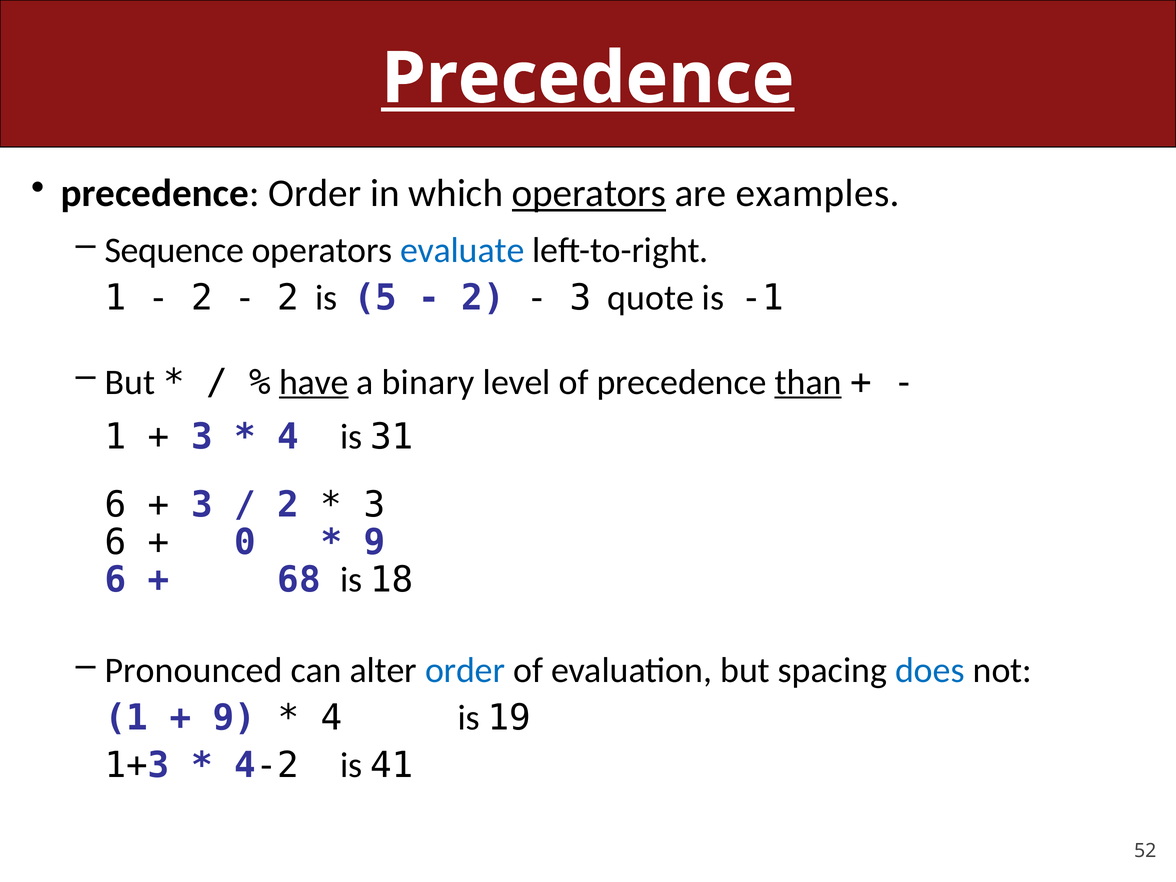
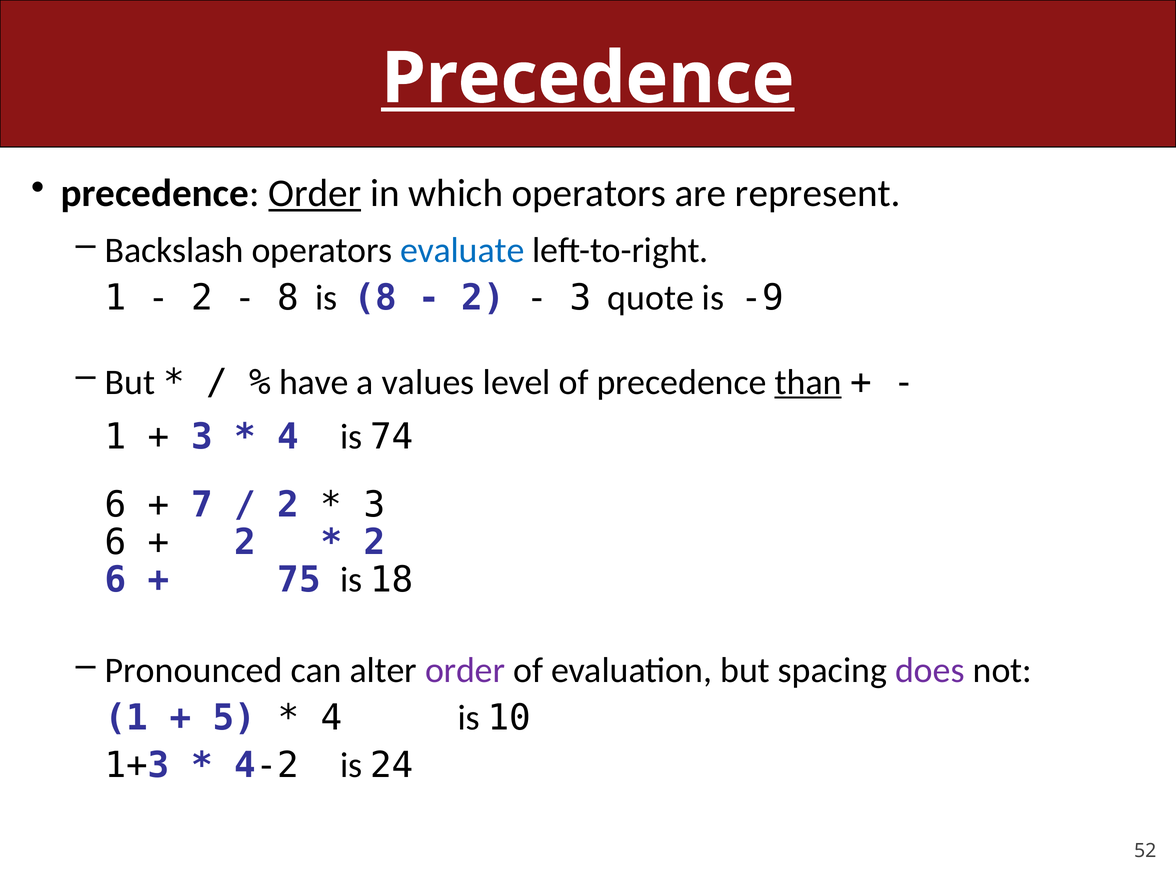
Order underline: none -> present (315, 193)
operators underline: present -> none (589, 193)
examples: examples -> represent (818, 193)
Sequence: Sequence -> Backslash (174, 250)
2: 2 -> 8 (288, 298)
is 5: 5 -> 8 (375, 298)
-1: -1 -> -9 (762, 298)
have underline: present -> none (314, 382)
binary: binary -> values (428, 382)
31: 31 -> 74 (392, 437)
3: 3 -> 7 (202, 505)
0: 0 -> 2 (245, 542)
9: 9 -> 2 (375, 542)
68: 68 -> 75 (299, 580)
order colour: blue -> purple (465, 671)
does colour: blue -> purple (930, 671)
9: 9 -> 5 (234, 718)
19: 19 -> 10 (509, 718)
41: 41 -> 24 (392, 765)
